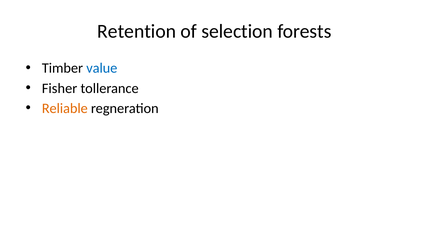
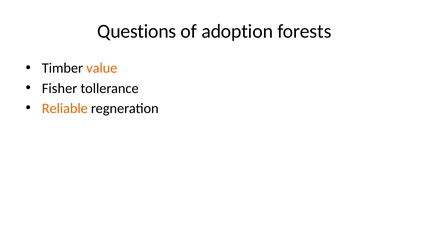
Retention: Retention -> Questions (137, 31)
selection: selection -> adoption (237, 31)
value colour: blue -> orange (102, 68)
